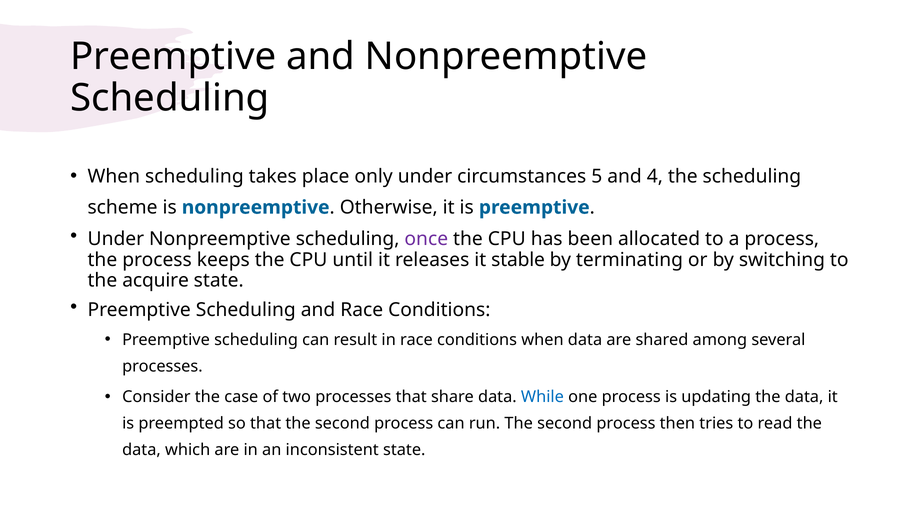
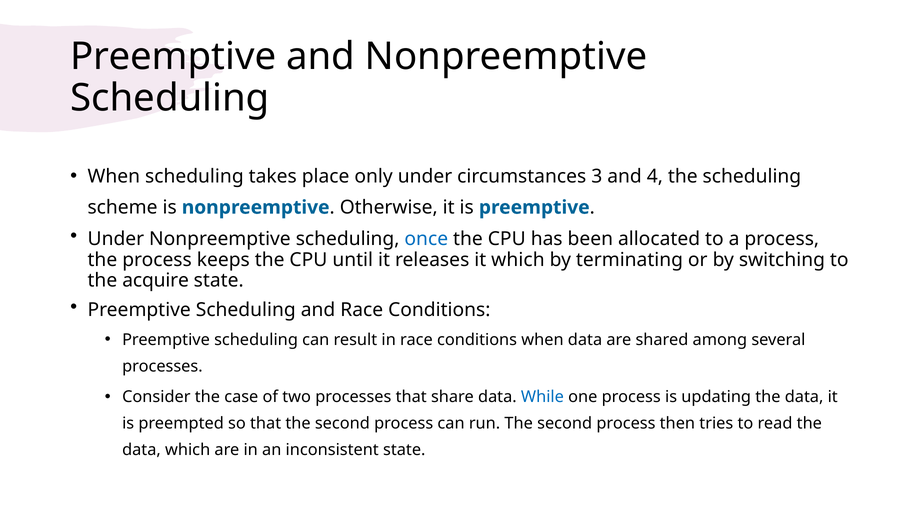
5: 5 -> 3 (597, 177)
once colour: purple -> blue (426, 239)
it stable: stable -> which (518, 260)
